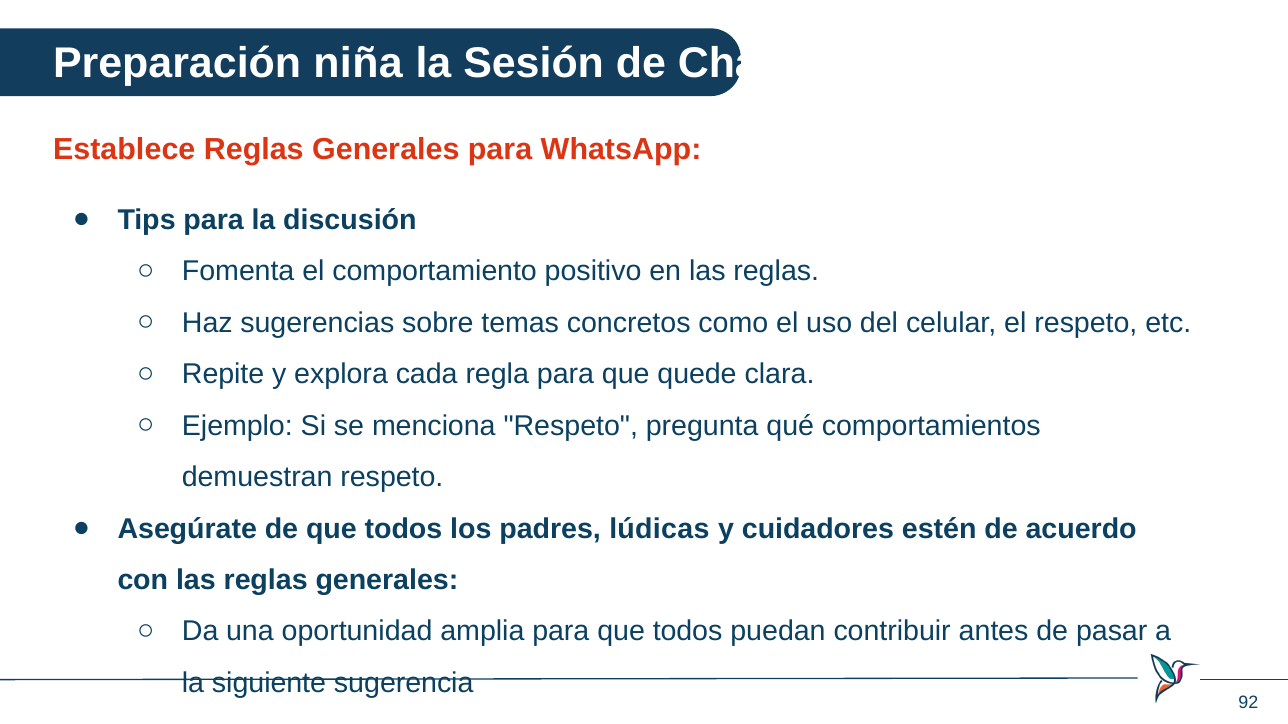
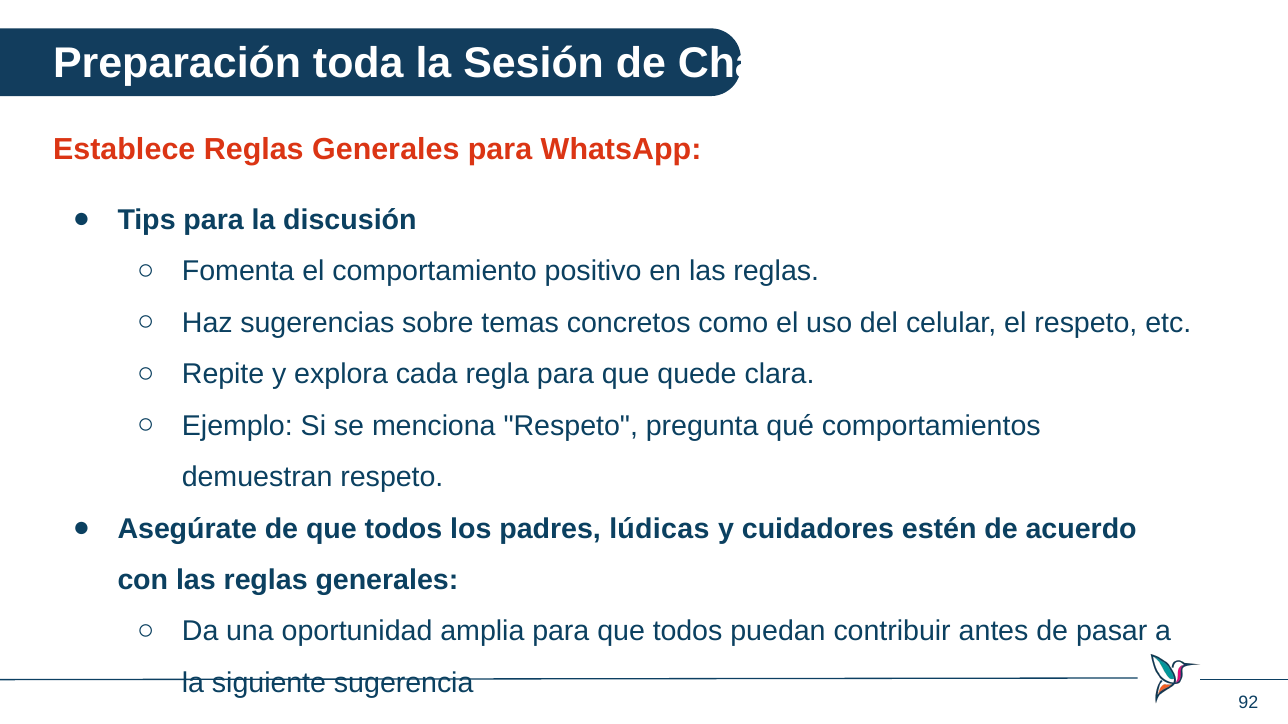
niña: niña -> toda (358, 63)
